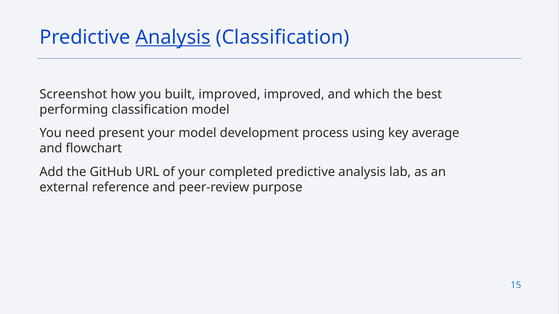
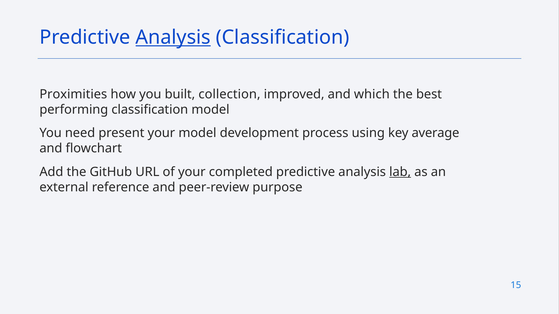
Screenshot: Screenshot -> Proximities (73, 94)
built improved: improved -> collection (229, 94)
lab underline: none -> present (400, 172)
